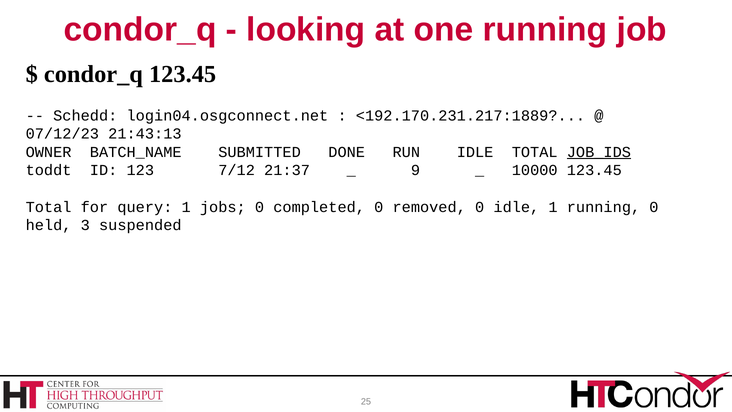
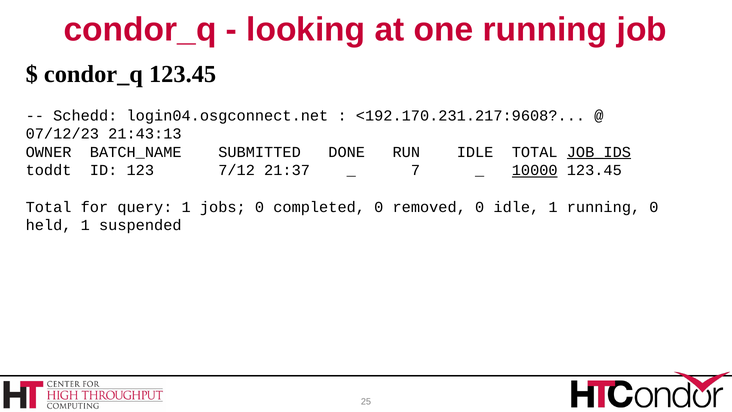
<192.170.231.217:1889: <192.170.231.217:1889 -> <192.170.231.217:9608 (470, 115)
9: 9 -> 7 (415, 170)
10000 underline: none -> present (535, 170)
held 3: 3 -> 1 (85, 225)
